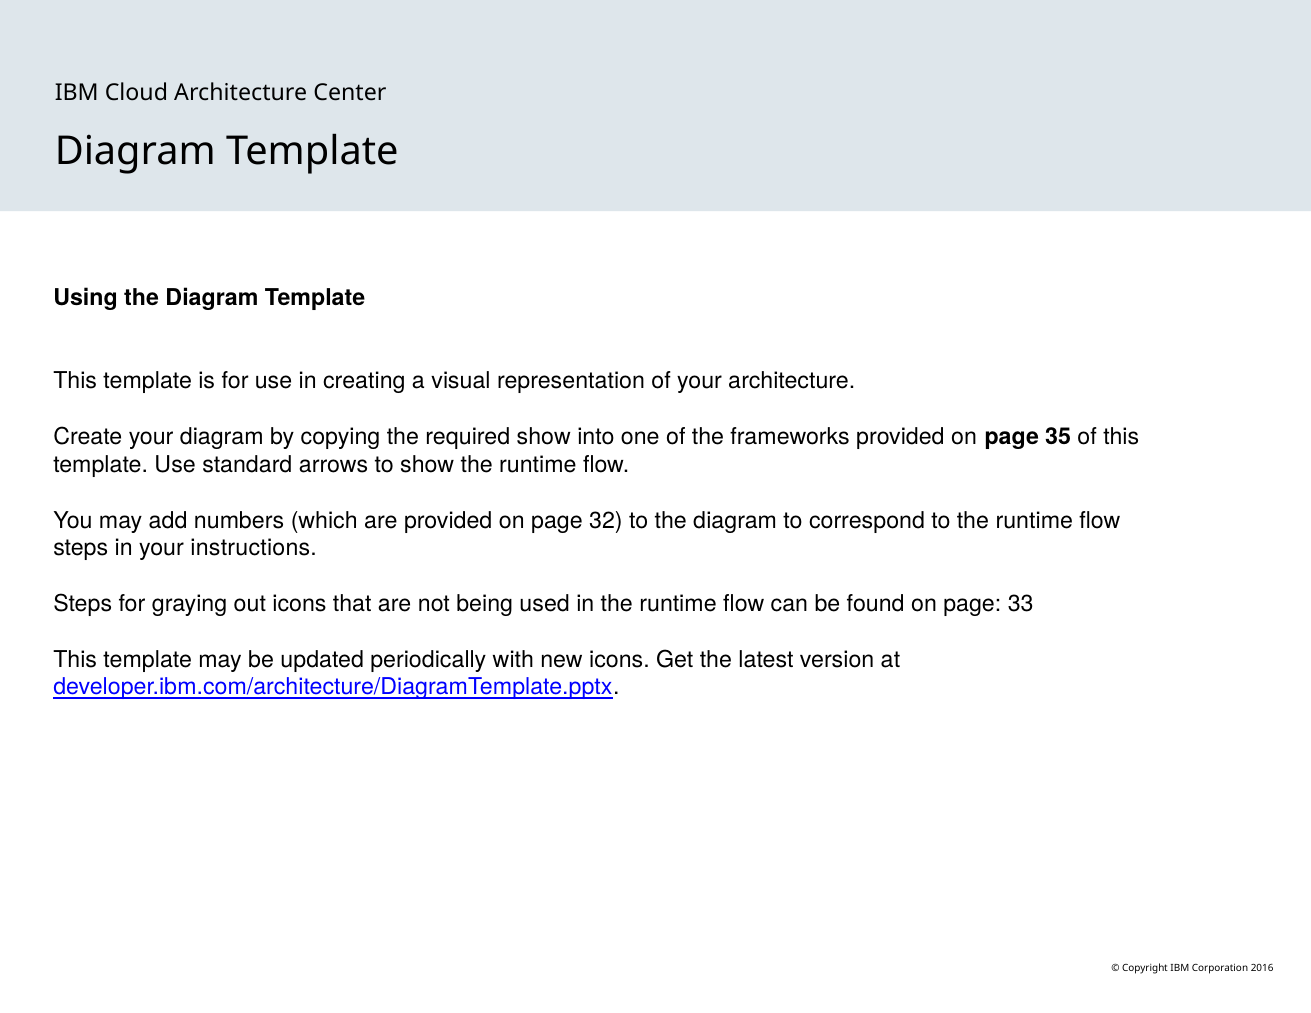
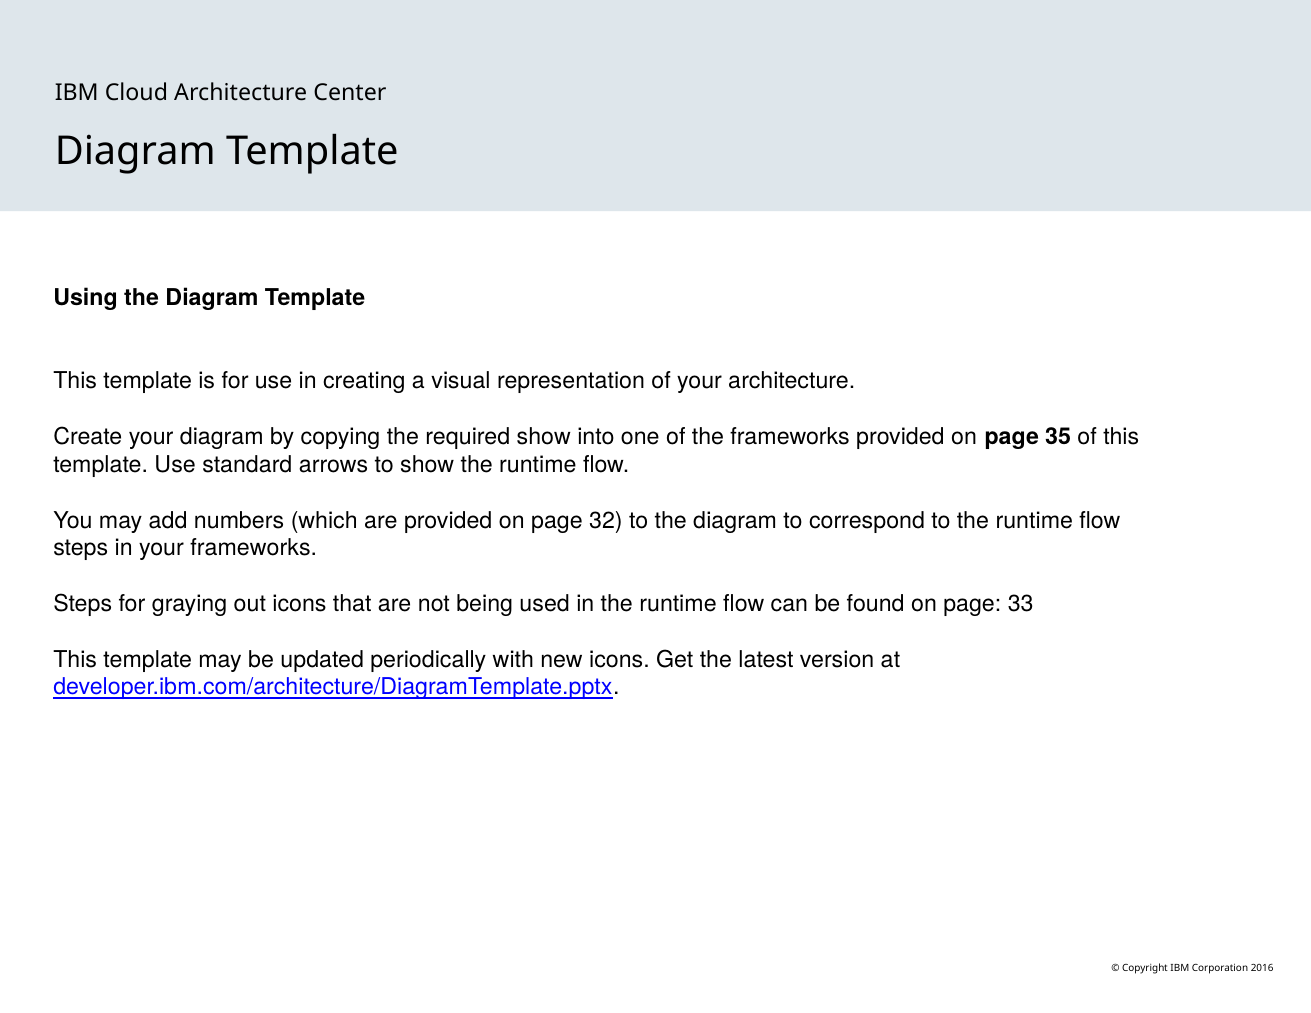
your instructions: instructions -> frameworks (254, 548)
